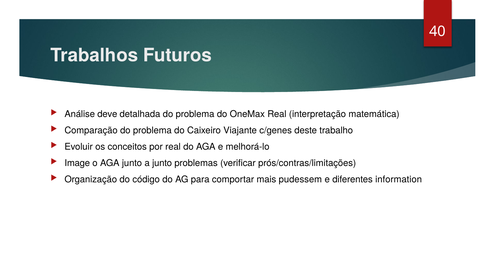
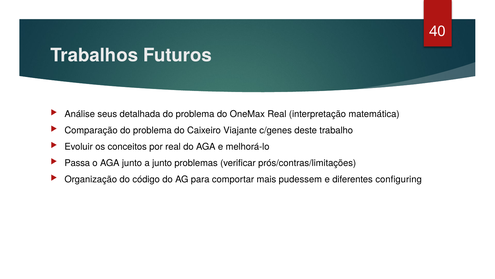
deve: deve -> seus (107, 114)
Image: Image -> Passa (77, 163)
information: information -> configuring (399, 179)
